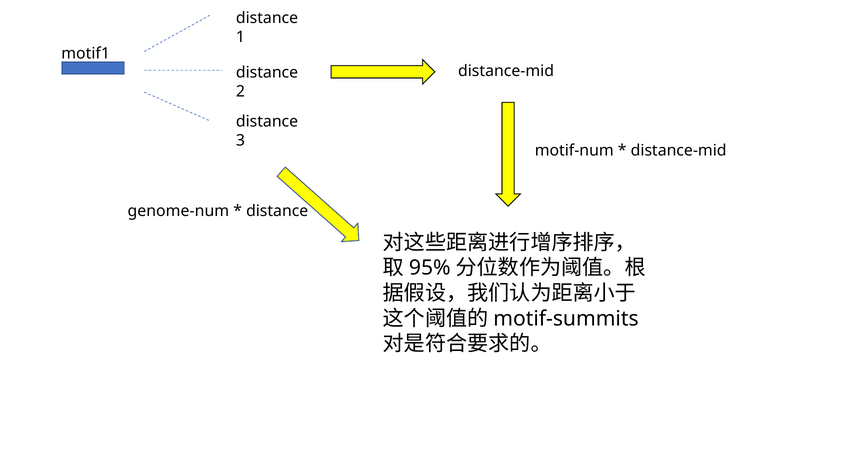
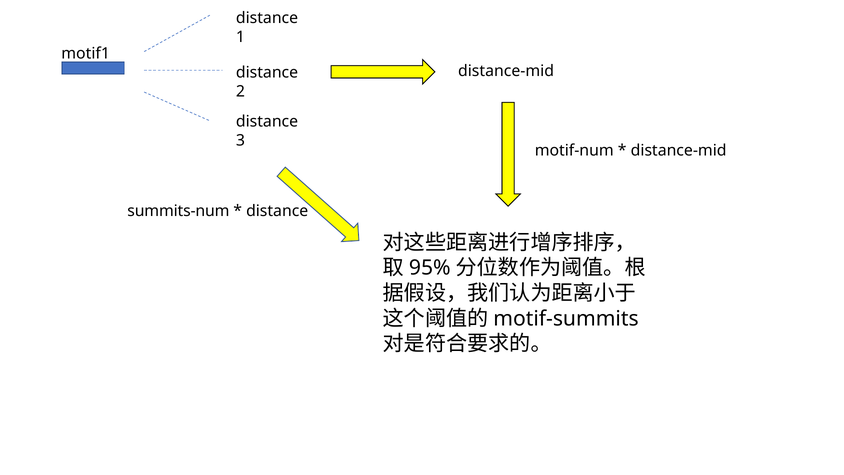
genome-num: genome-num -> summits-num (178, 211)
